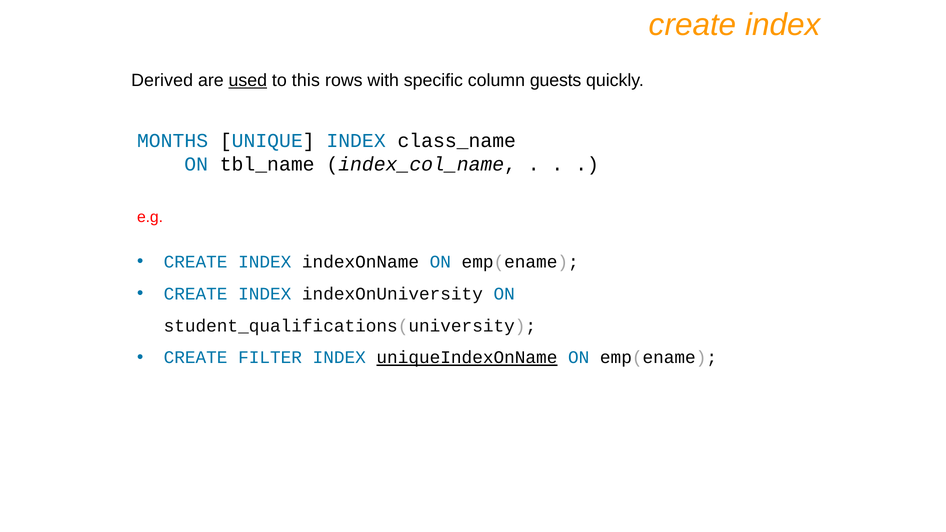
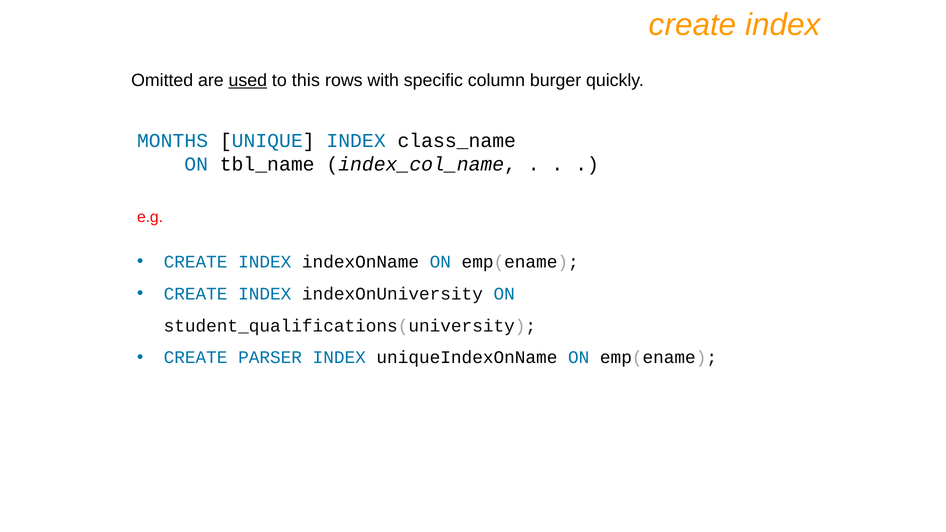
Derived: Derived -> Omitted (162, 80)
guests: guests -> burger (556, 80)
FILTER: FILTER -> PARSER (270, 358)
uniqueIndexOnName underline: present -> none (467, 358)
